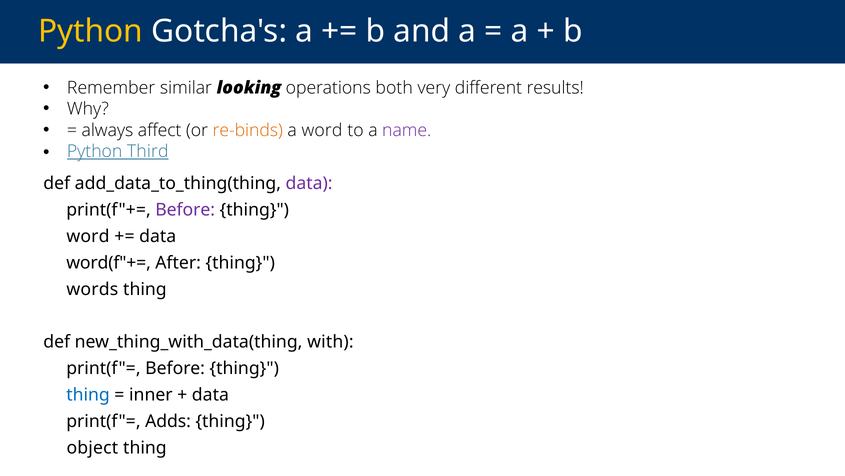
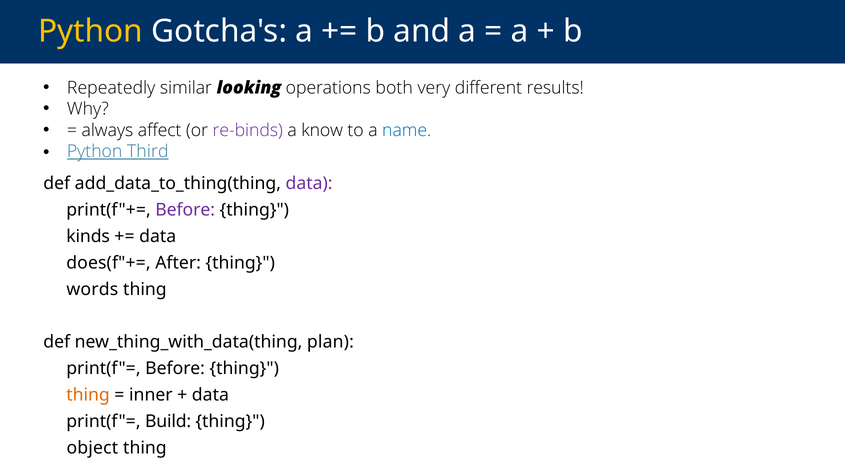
Remember: Remember -> Repeatedly (111, 88)
re-binds colour: orange -> purple (248, 130)
a word: word -> know (322, 130)
name colour: purple -> blue (407, 130)
word: word -> kinds (88, 236)
word(f"+=: word(f"+= -> does(f"+= (108, 262)
with: with -> plan (330, 342)
thing colour: blue -> orange (88, 395)
Adds: Adds -> Build (168, 421)
